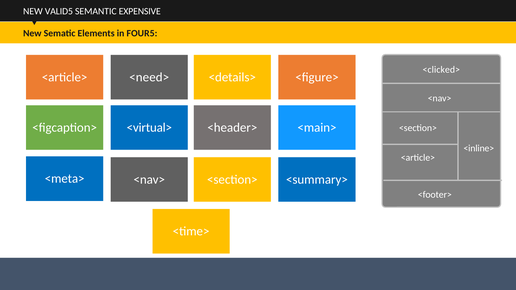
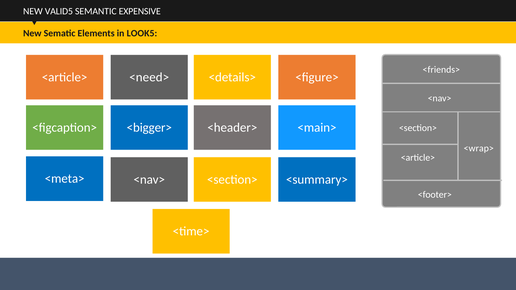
FOUR5: FOUR5 -> LOOK5 (142, 33)
<clicked>: <clicked> -> <friends> (441, 70)
<virtual>: <virtual> -> <bigger> (149, 128)
<inline>: <inline> -> <wrap> (479, 148)
